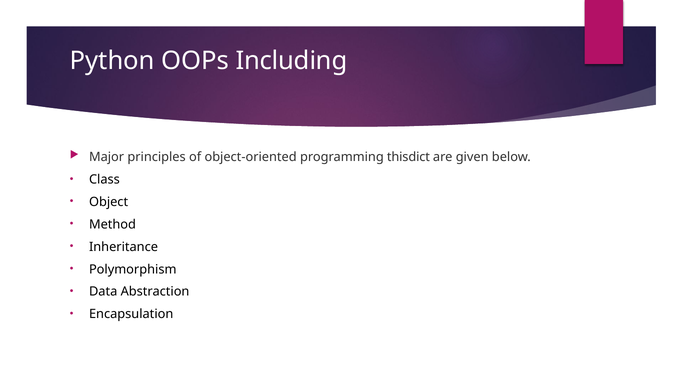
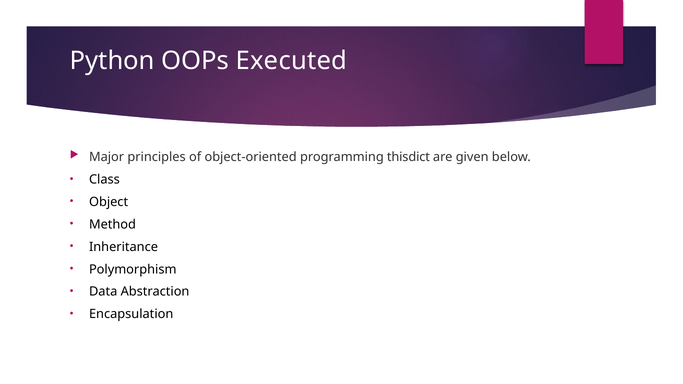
Including: Including -> Executed (291, 61)
